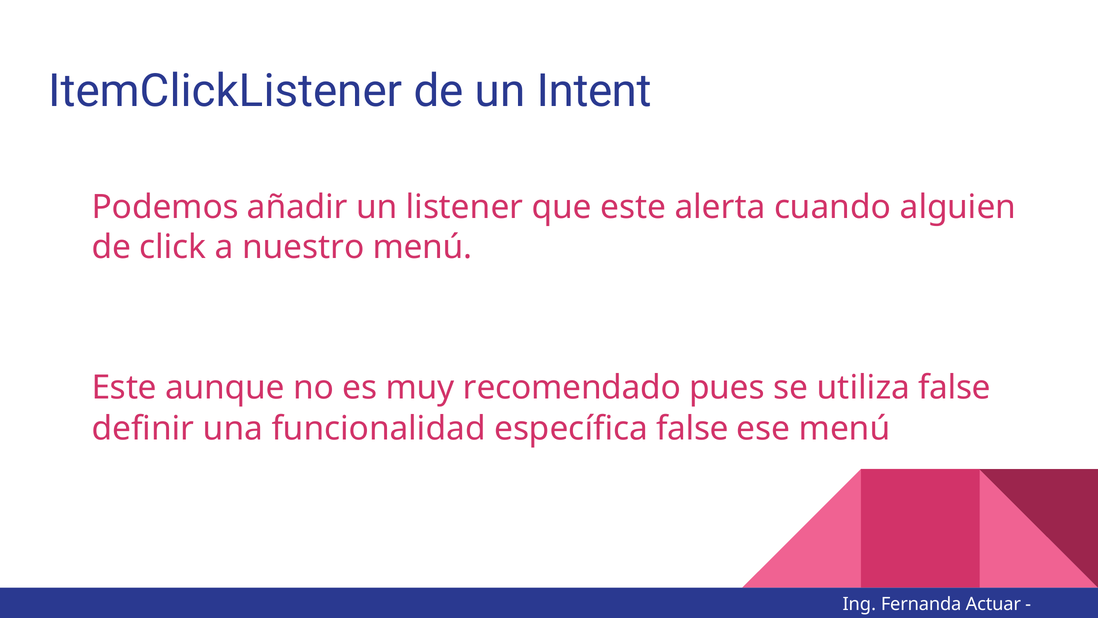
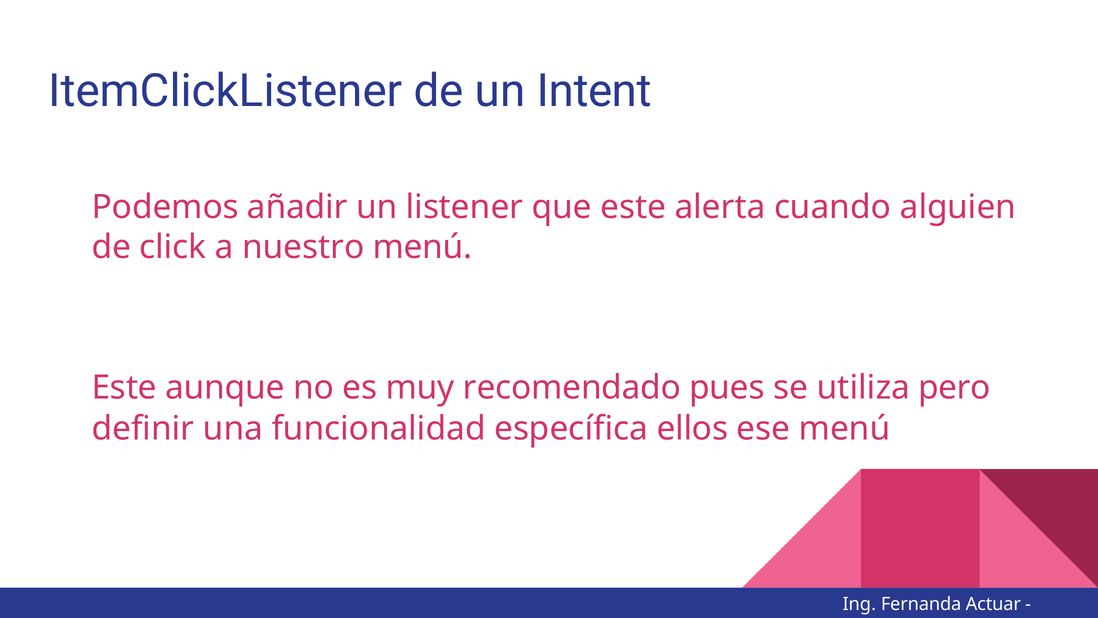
utiliza false: false -> pero (954, 387)
específica false: false -> ellos (692, 428)
